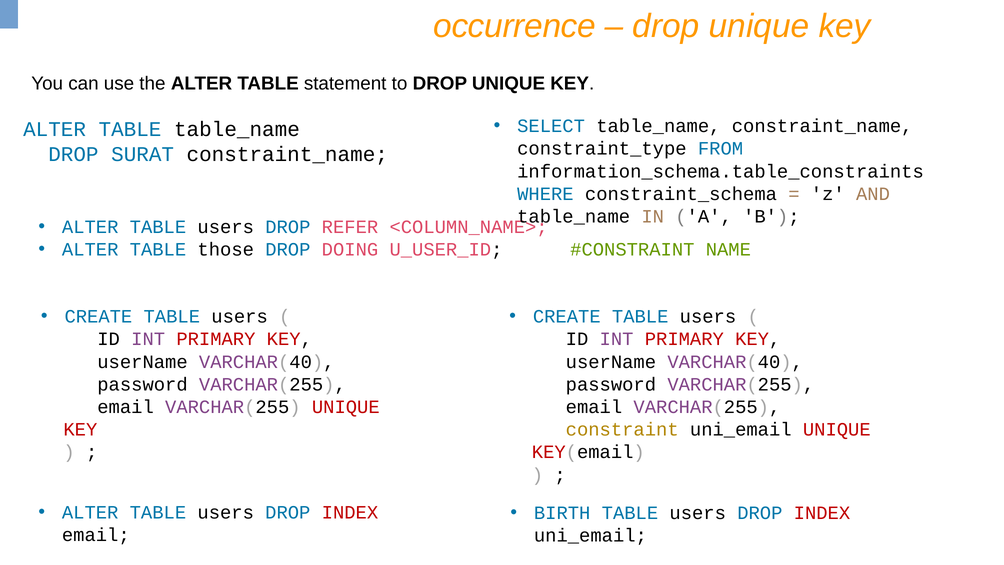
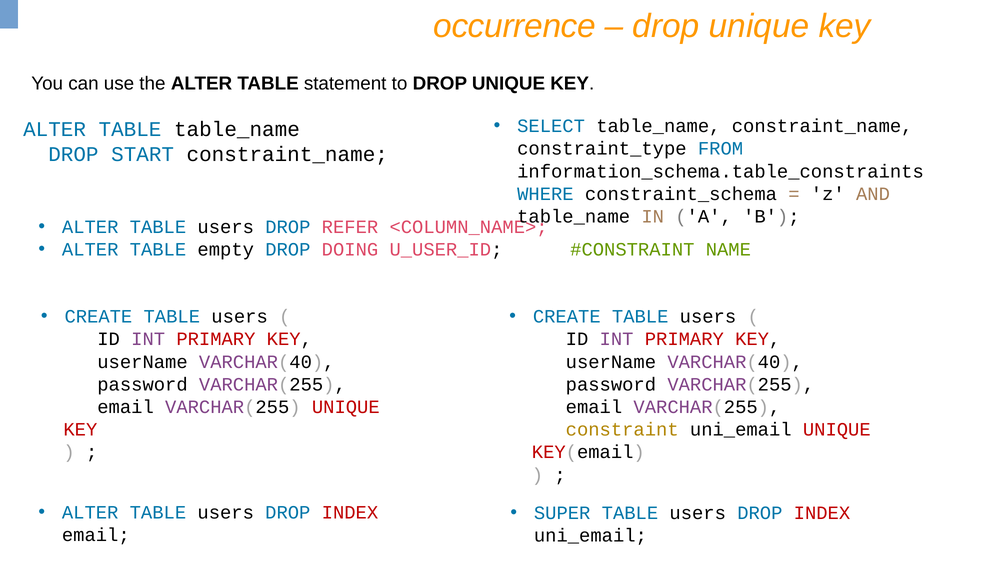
SURAT: SURAT -> START (143, 154)
those: those -> empty (226, 250)
BIRTH: BIRTH -> SUPER (562, 513)
